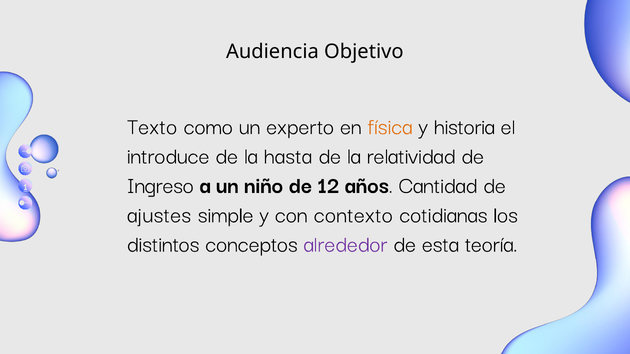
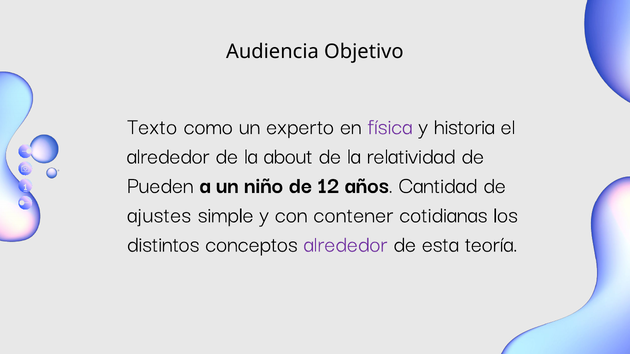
física colour: orange -> purple (390, 126)
introduce: introduce -> alrededor (168, 156)
hasta: hasta -> about (288, 156)
Ingreso: Ingreso -> Pueden (160, 185)
contexto: contexto -> contener (353, 214)
